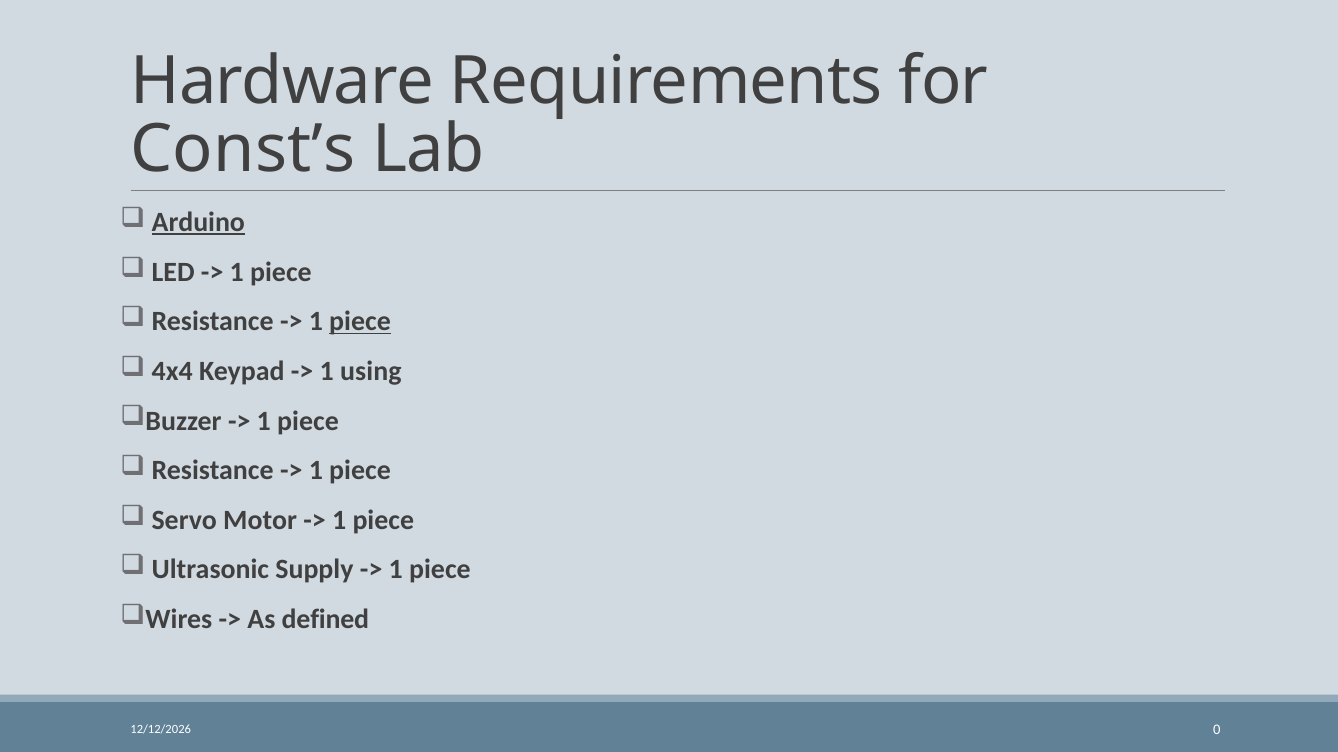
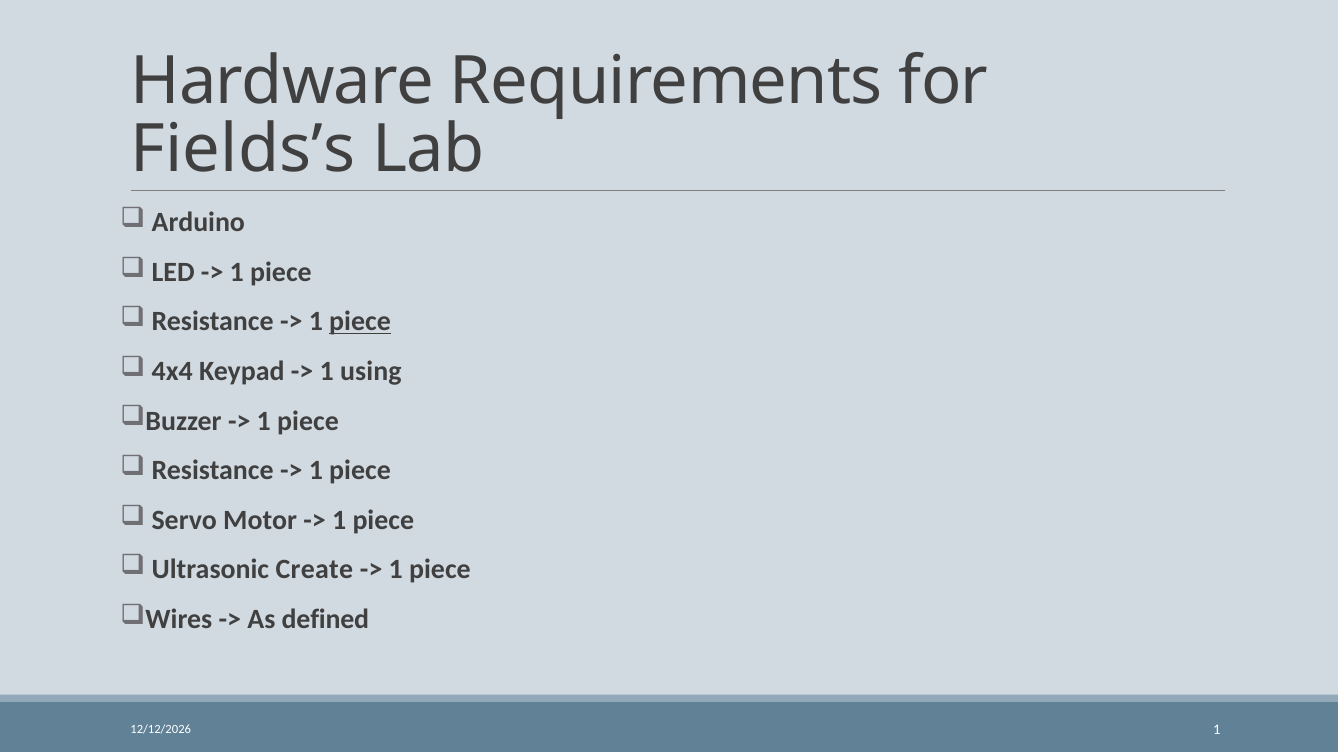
Const’s: Const’s -> Fields’s (243, 150)
Arduino underline: present -> none (198, 223)
Supply: Supply -> Create (314, 570)
0: 0 -> 1 (1217, 730)
